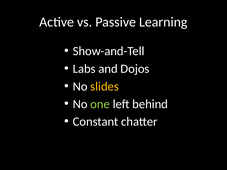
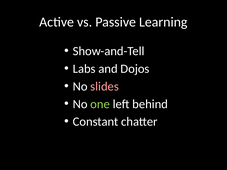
slides colour: yellow -> pink (105, 87)
